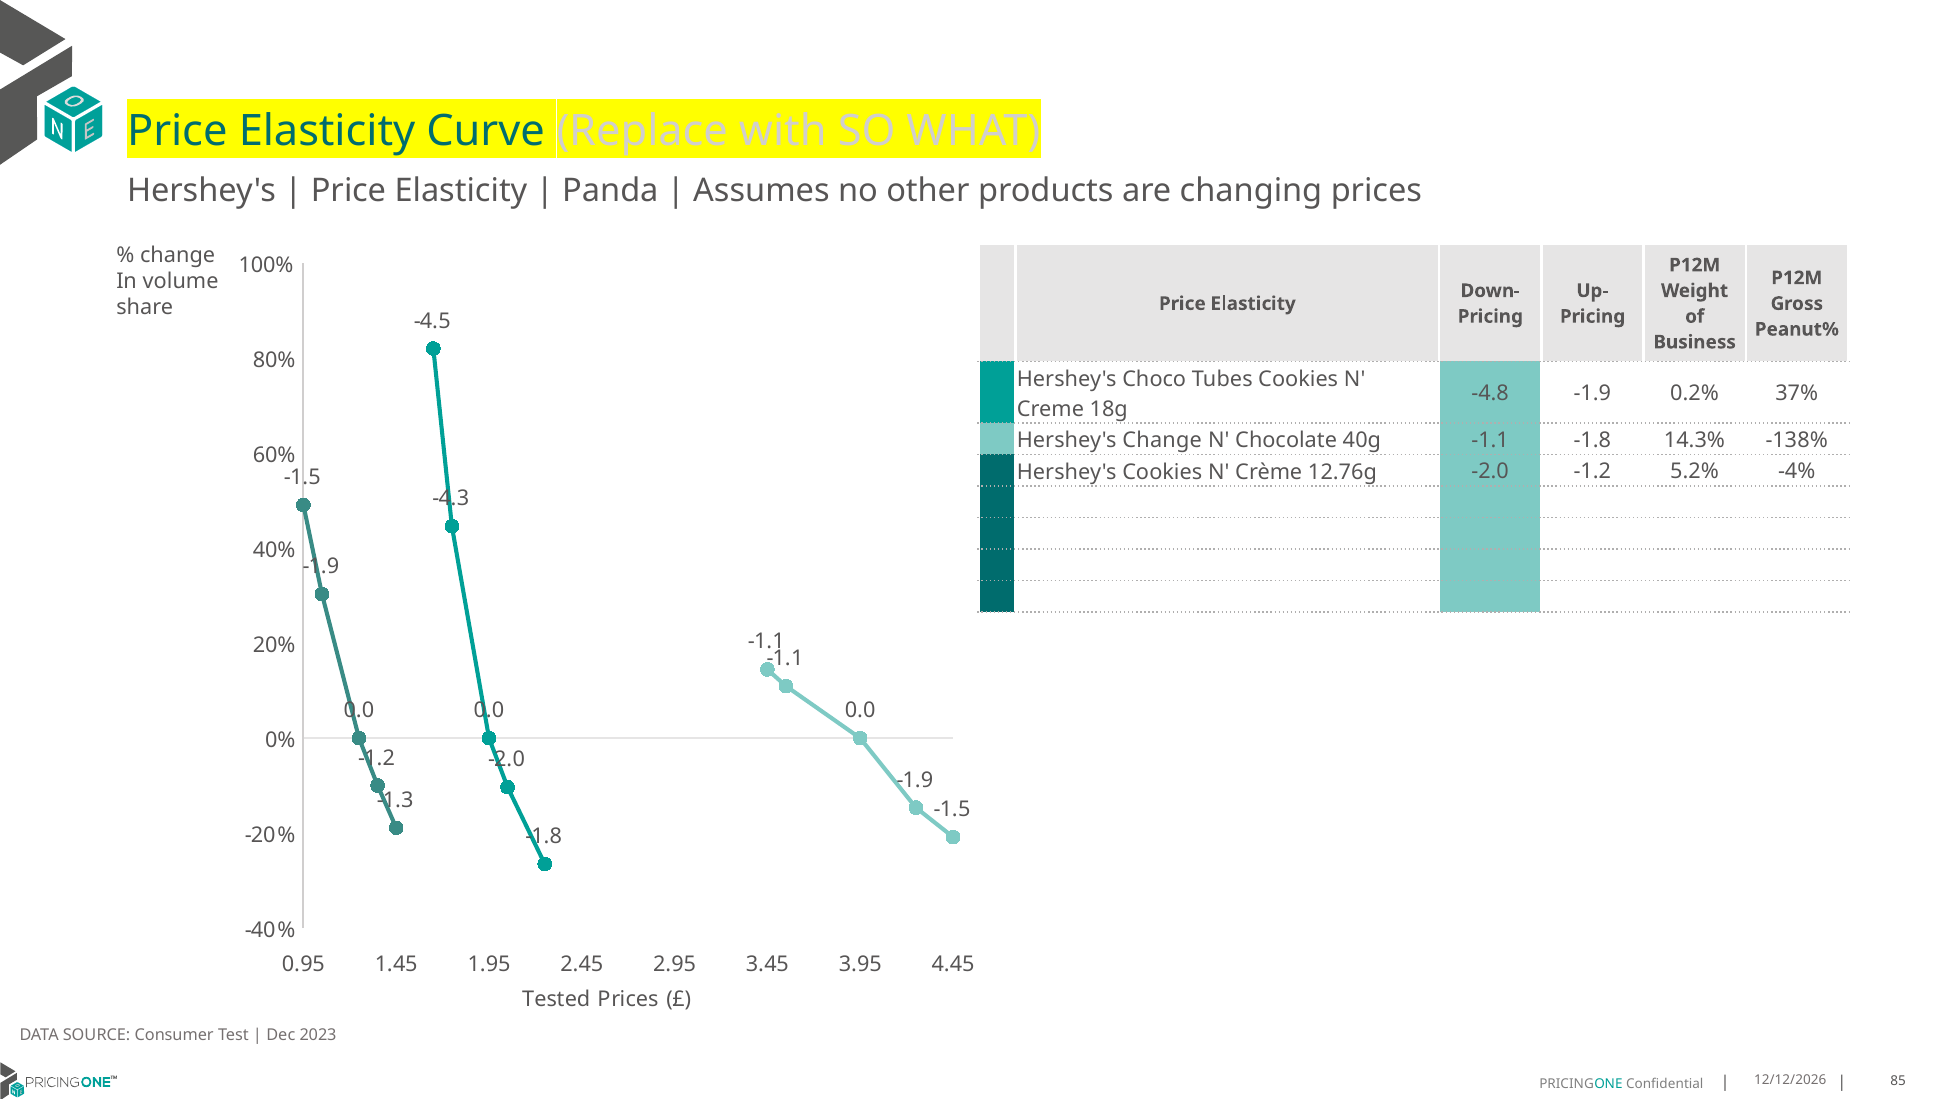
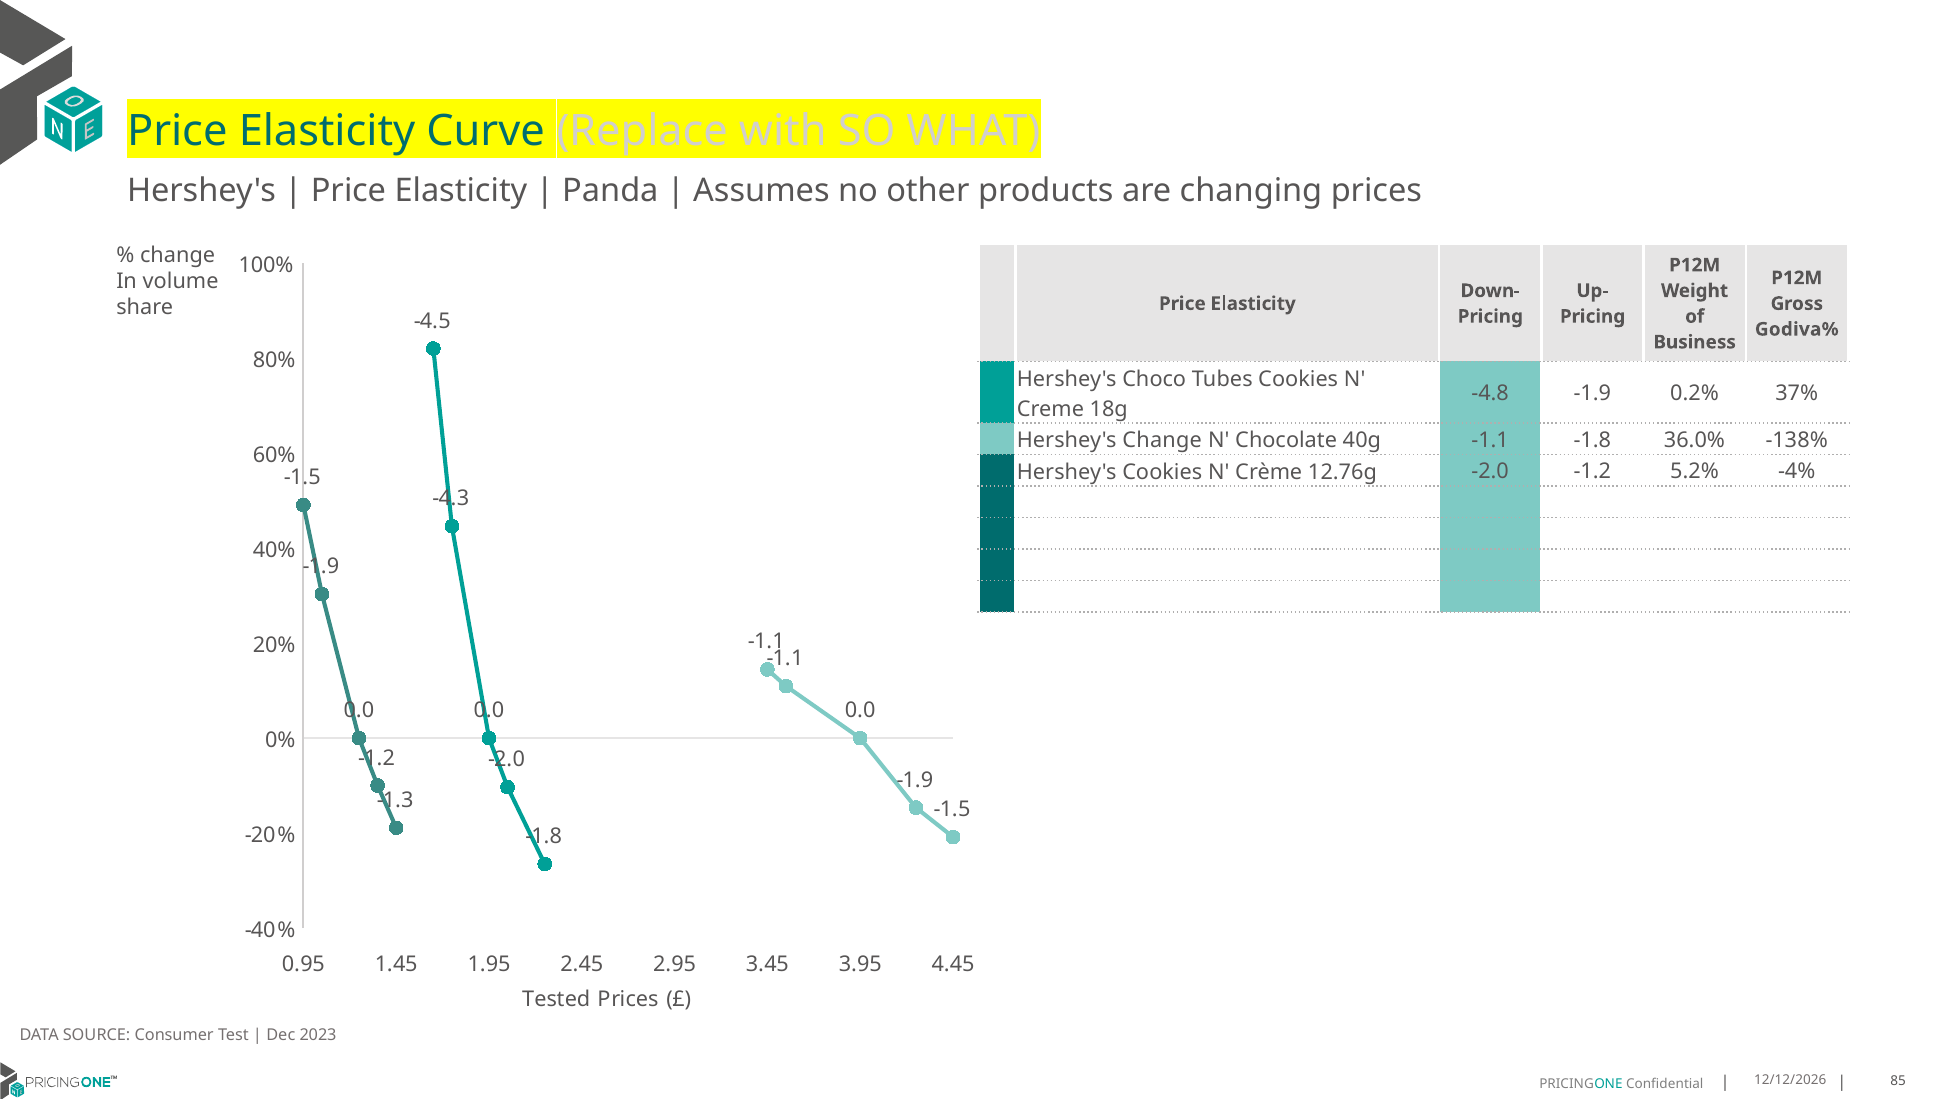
Peanut%: Peanut% -> Godiva% (1797, 329)
14.3%: 14.3% -> 36.0% (1694, 440)
